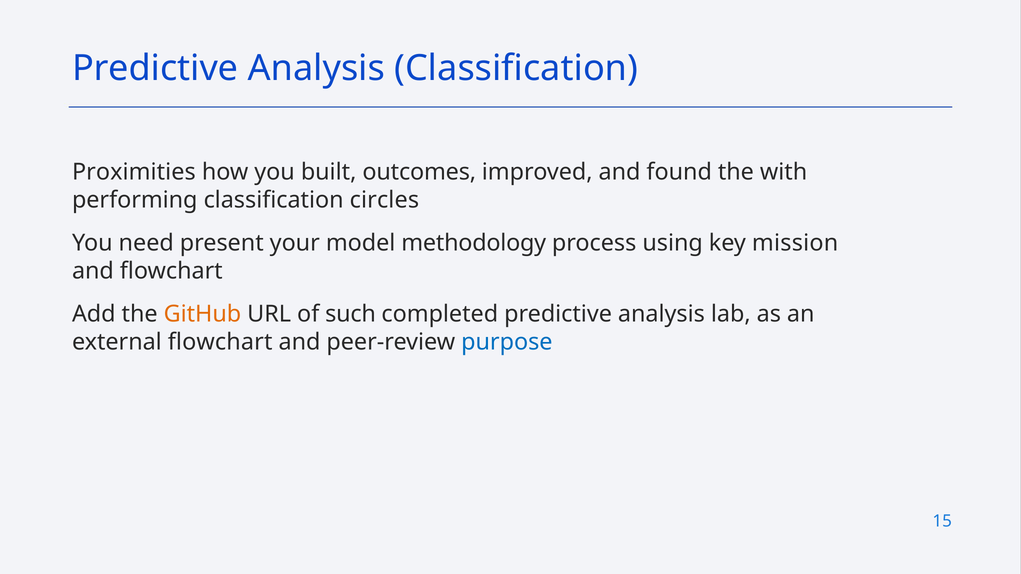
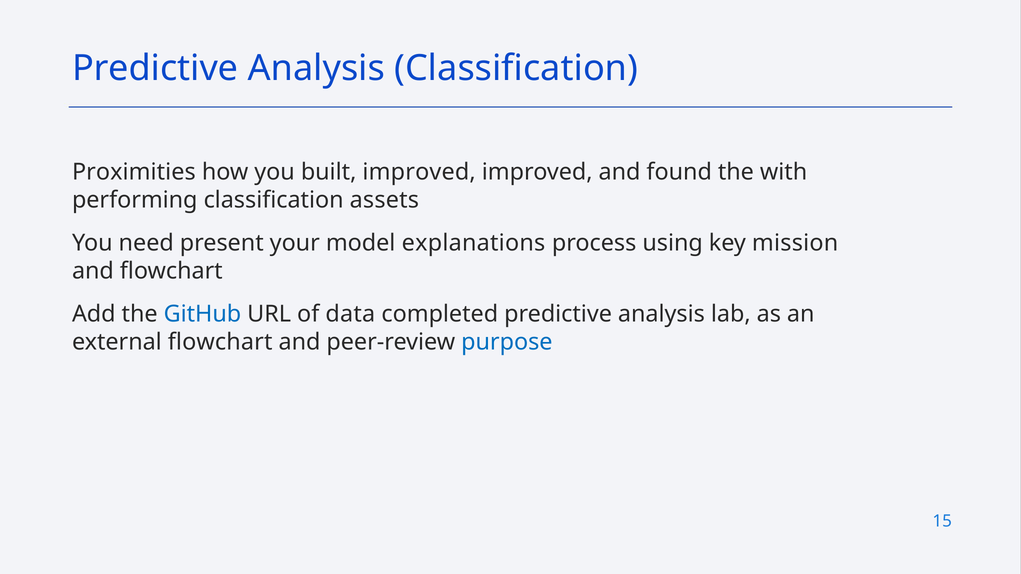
built outcomes: outcomes -> improved (419, 172)
circles: circles -> assets (384, 200)
methodology: methodology -> explanations (474, 243)
GitHub colour: orange -> blue (202, 314)
such: such -> data (350, 314)
